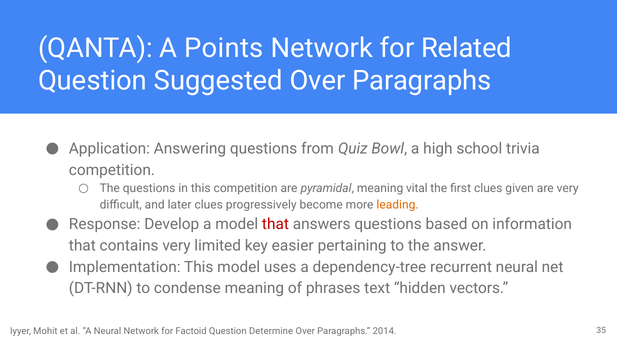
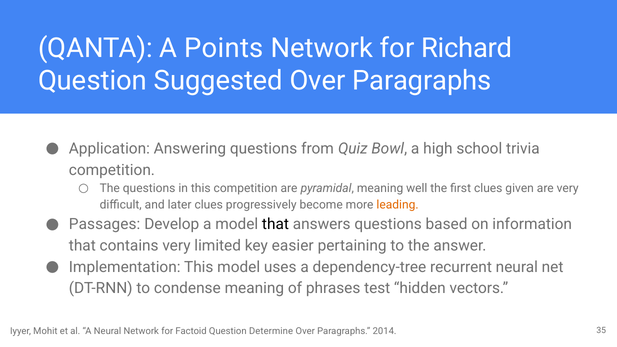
Related: Related -> Richard (467, 48)
vital: vital -> well (417, 188)
Response: Response -> Passages (105, 224)
that colour: red -> black (275, 224)
text: text -> test (377, 288)
